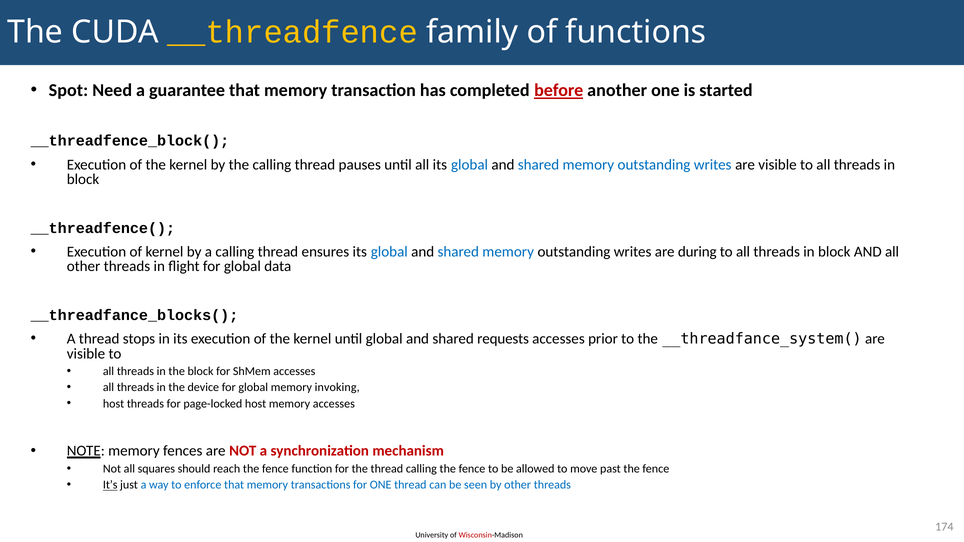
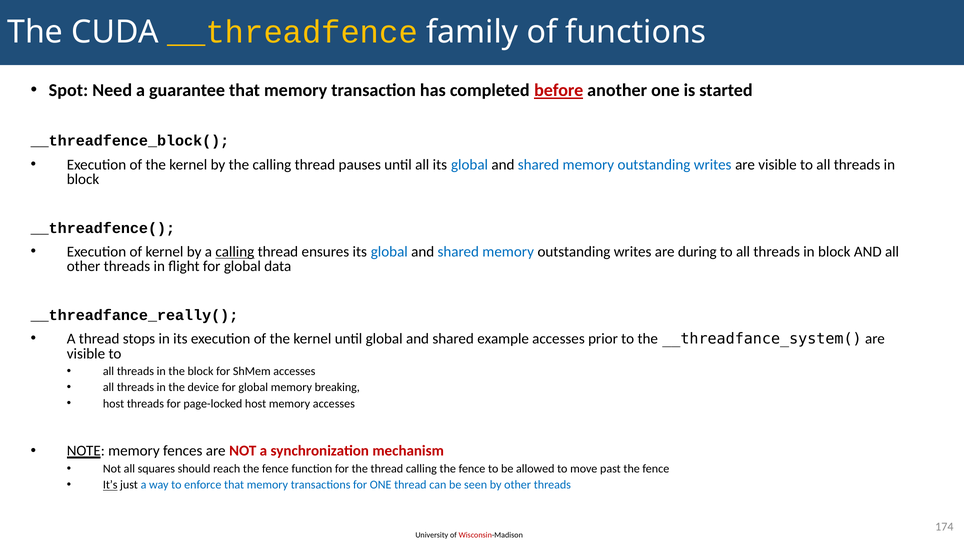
calling underline: none -> present (235, 252)
__threadfance_blocks(: __threadfance_blocks( -> __threadfance_really( (134, 315)
requests: requests -> example (503, 339)
invoking: invoking -> breaking (337, 388)
